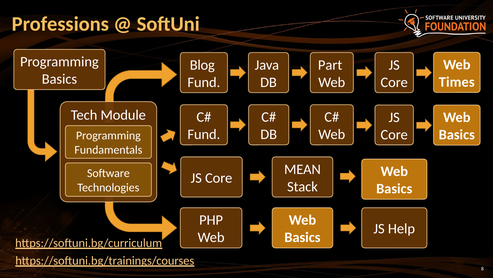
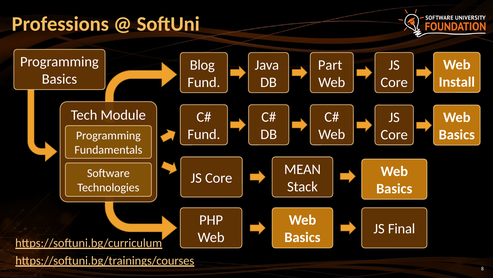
Times: Times -> Install (457, 82)
Help: Help -> Final (402, 228)
